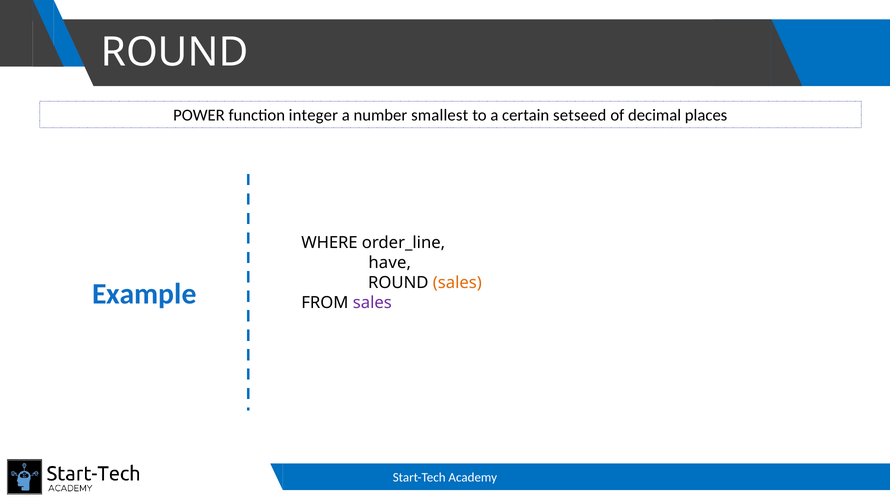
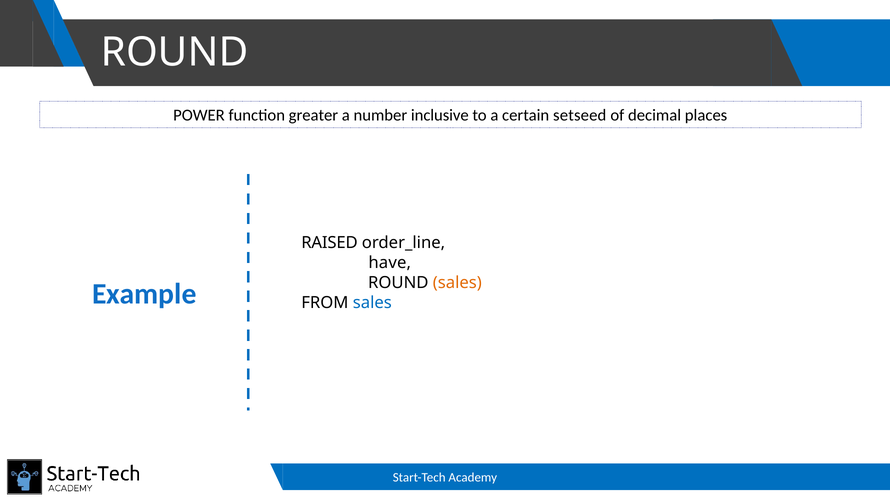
integer: integer -> greater (313, 116)
smallest: smallest -> inclusive (440, 116)
WHERE: WHERE -> RAISED (330, 243)
sales colour: purple -> blue (372, 303)
